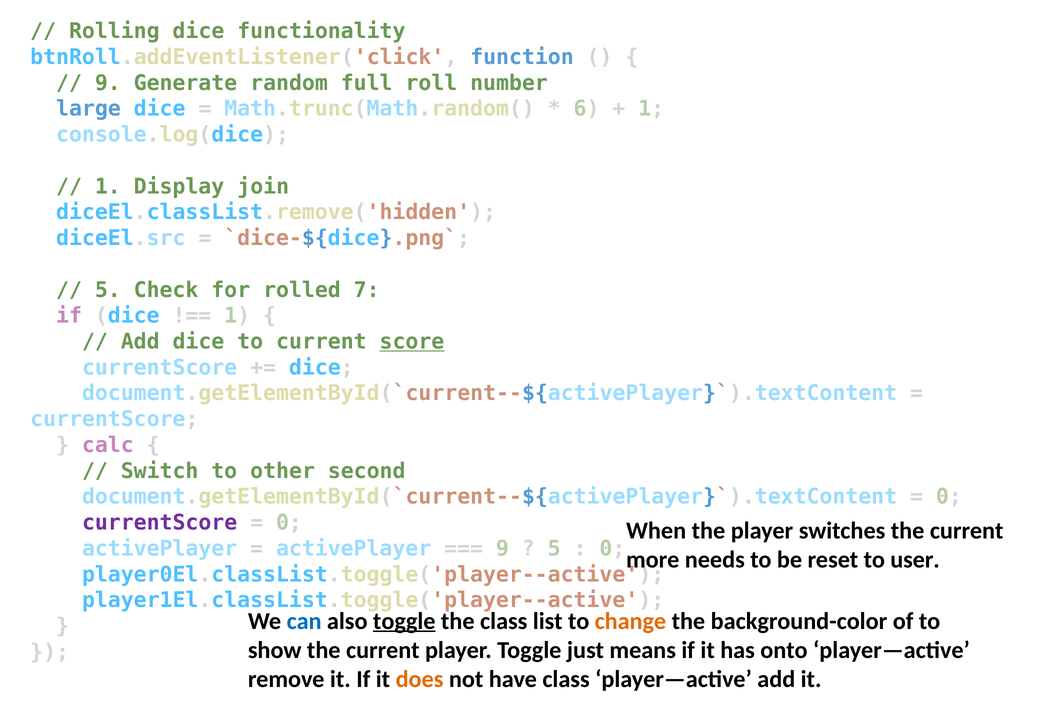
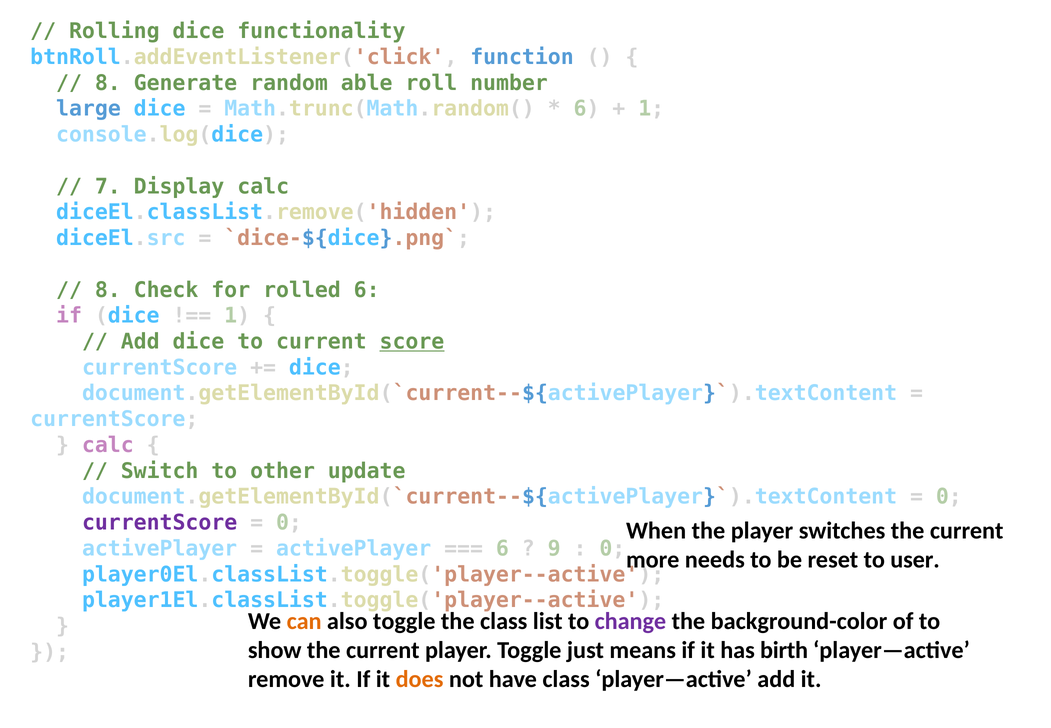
9: 9 -> 8 (108, 83)
full: full -> able (367, 83)
1: 1 -> 7 (108, 186)
Display join: join -> calc (263, 186)
5: 5 -> 8 (108, 290)
rolled 7: 7 -> 6 (367, 290)
second: second -> update (367, 471)
9: 9 -> 6 (502, 548)
5: 5 -> 9 (554, 548)
can colour: blue -> orange (304, 621)
toggle underline: present -> none (404, 621)
change colour: orange -> purple (630, 621)
onto: onto -> birth (784, 650)
